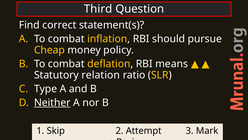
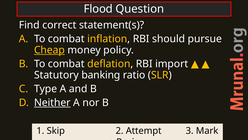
Third: Third -> Flood (98, 9)
Cheap underline: none -> present (49, 50)
means: means -> import (172, 64)
relation: relation -> banking (101, 75)
